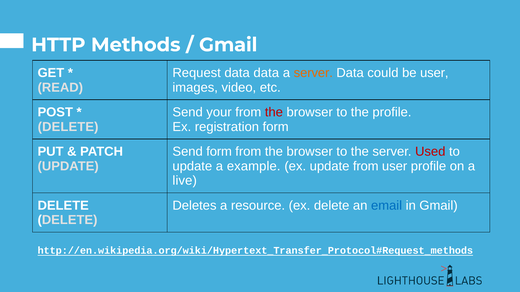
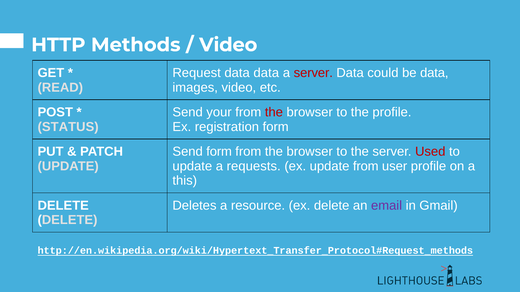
Gmail: Gmail -> Video (228, 45)
server colour: orange -> red (313, 73)
be user: user -> data (434, 73)
DELETE: DELETE -> STATUS (68, 127)
example: example -> requests (254, 166)
live: live -> this (185, 181)
email colour: blue -> purple (387, 206)
